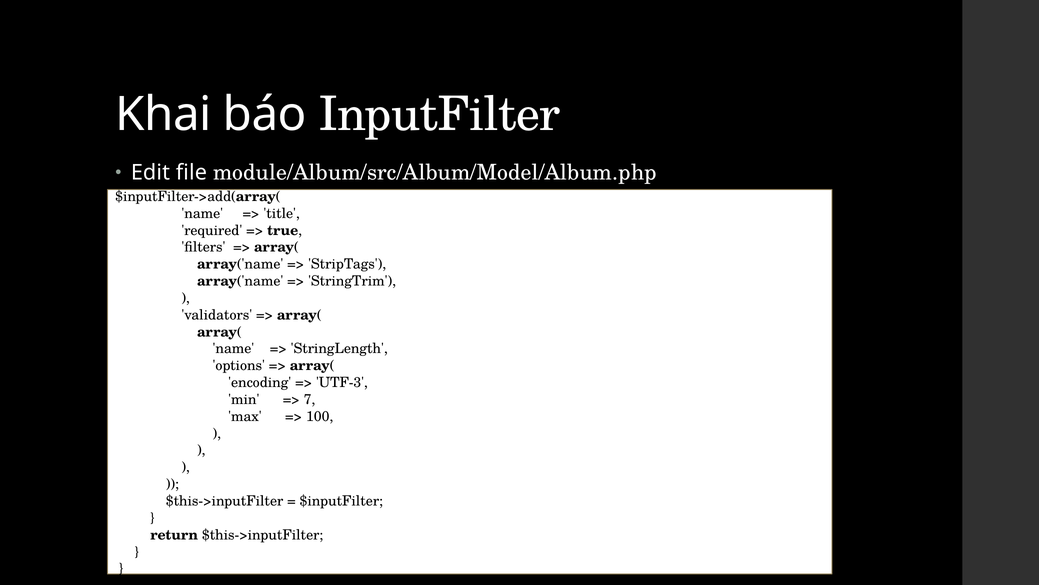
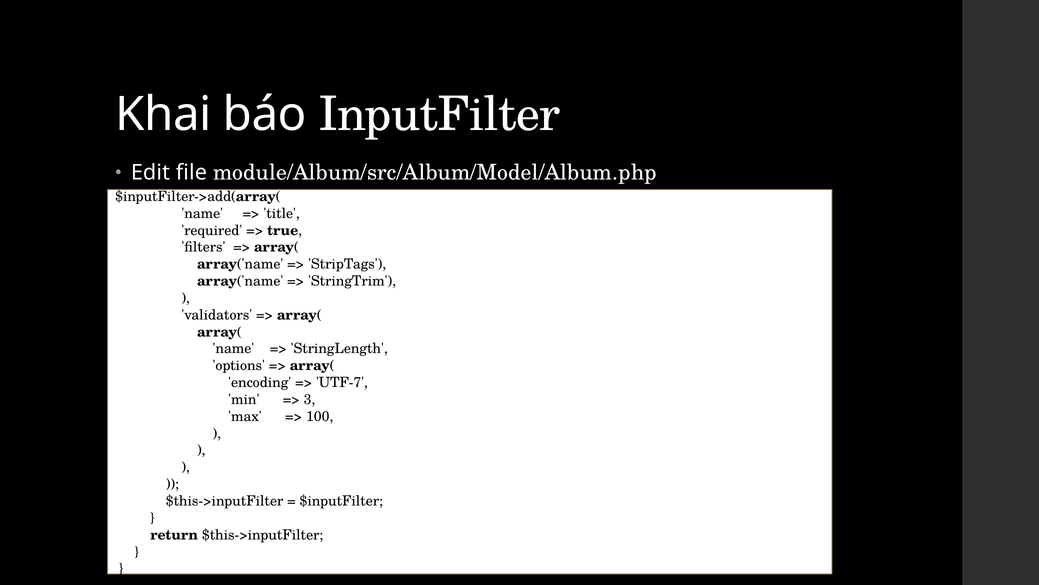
UTF-3: UTF-3 -> UTF-7 (342, 382)
7: 7 -> 3 (310, 399)
